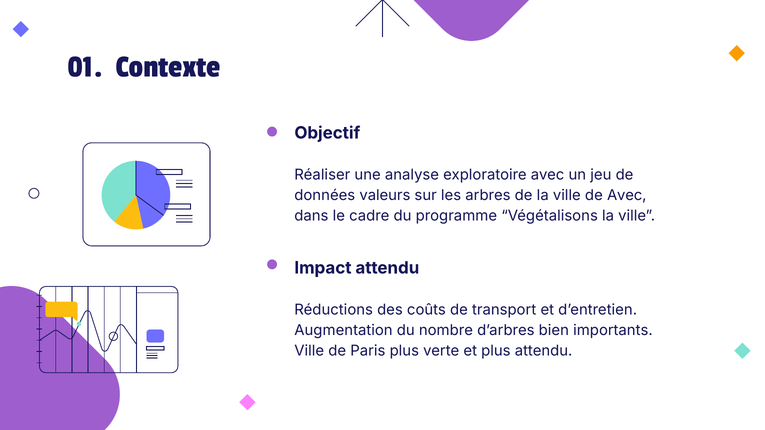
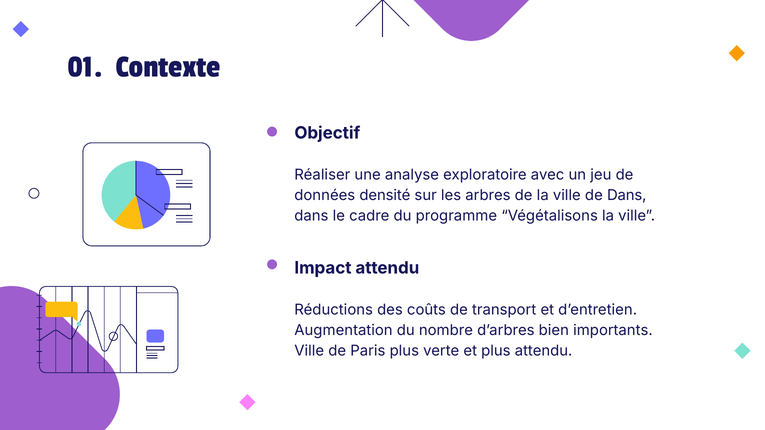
valeurs: valeurs -> densité (385, 196)
de Avec: Avec -> Dans (627, 196)
